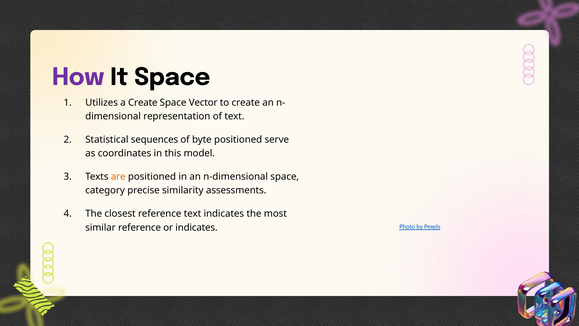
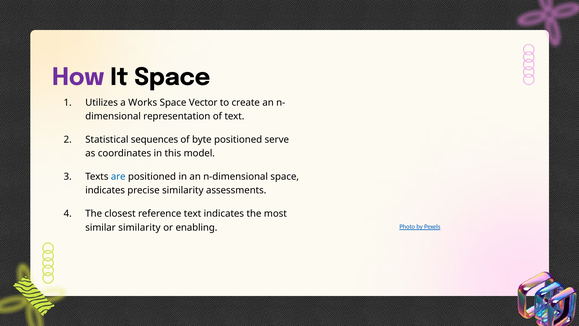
a Create: Create -> Works (143, 103)
are colour: orange -> blue (118, 177)
category: category -> indicates (105, 190)
similar reference: reference -> similarity (139, 227)
or indicates: indicates -> enabling (196, 227)
